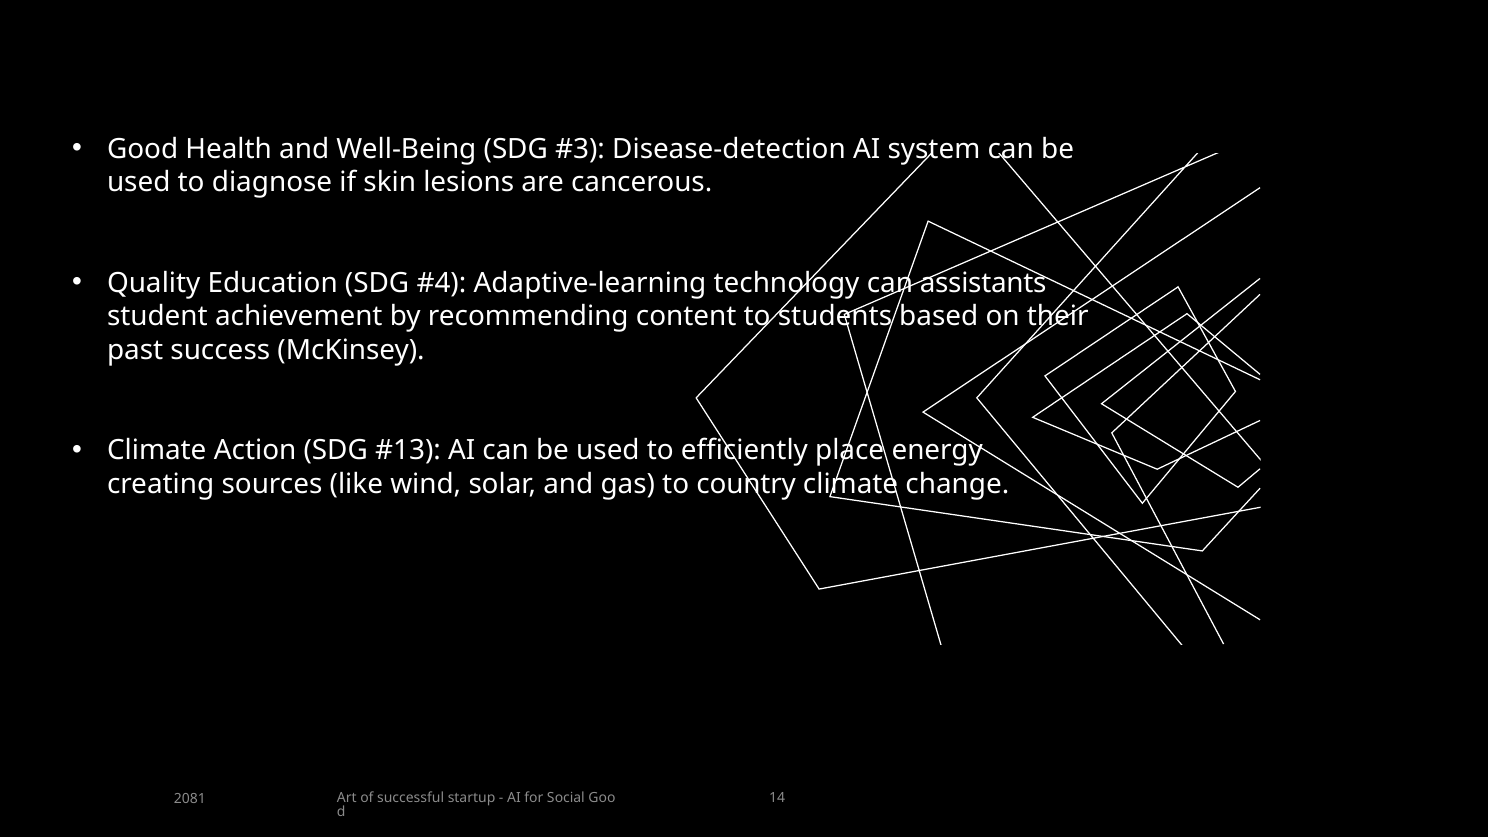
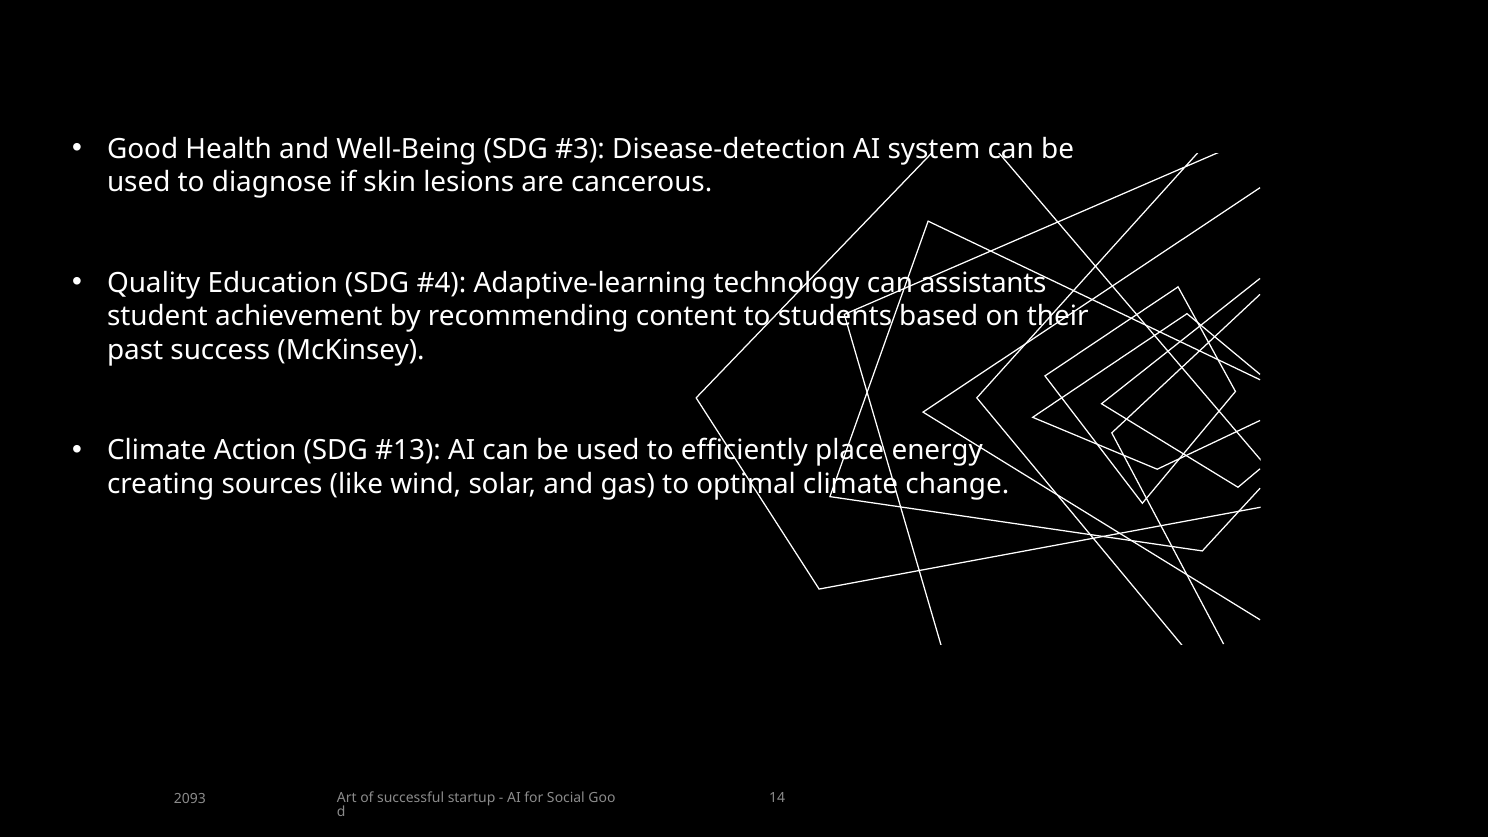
country: country -> optimal (746, 484)
2081: 2081 -> 2093 (190, 799)
